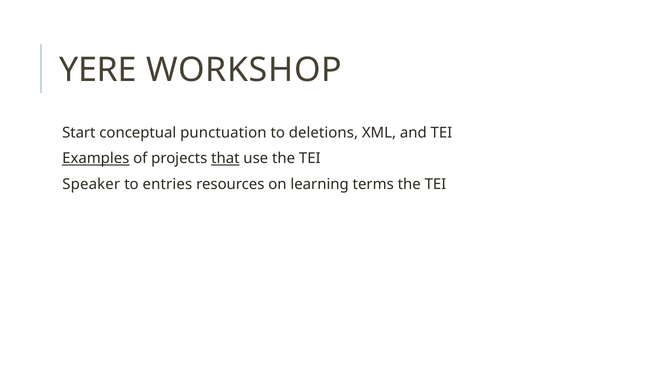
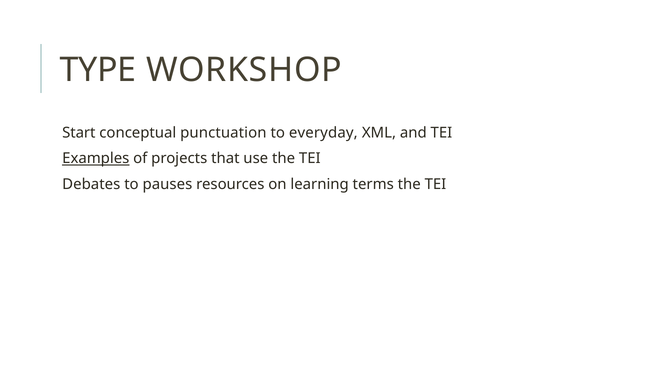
YERE: YERE -> TYPE (98, 70)
deletions: deletions -> everyday (323, 133)
that underline: present -> none (225, 159)
Speaker: Speaker -> Debates (91, 184)
entries: entries -> pauses (167, 184)
